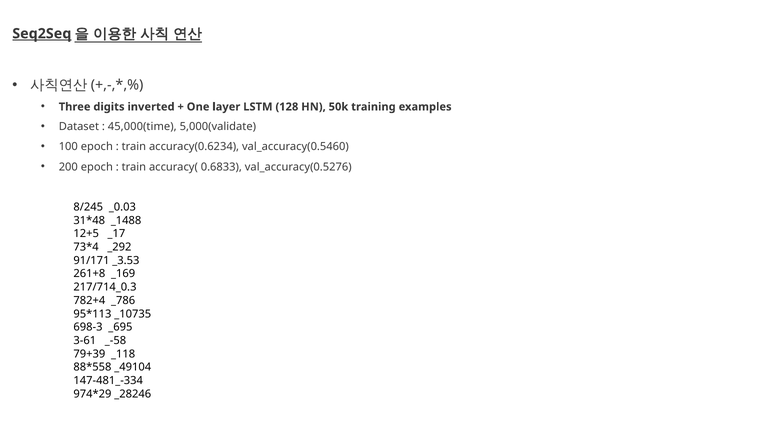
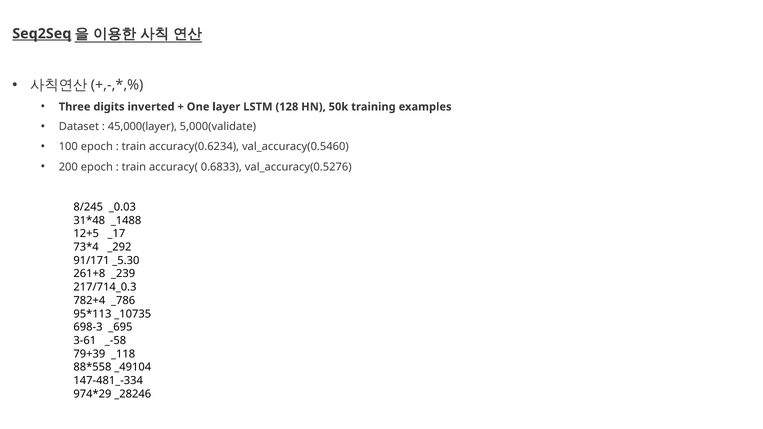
45,000(time: 45,000(time -> 45,000(layer (142, 127)
_3.53: _3.53 -> _5.30 (126, 261)
_169: _169 -> _239 (123, 274)
